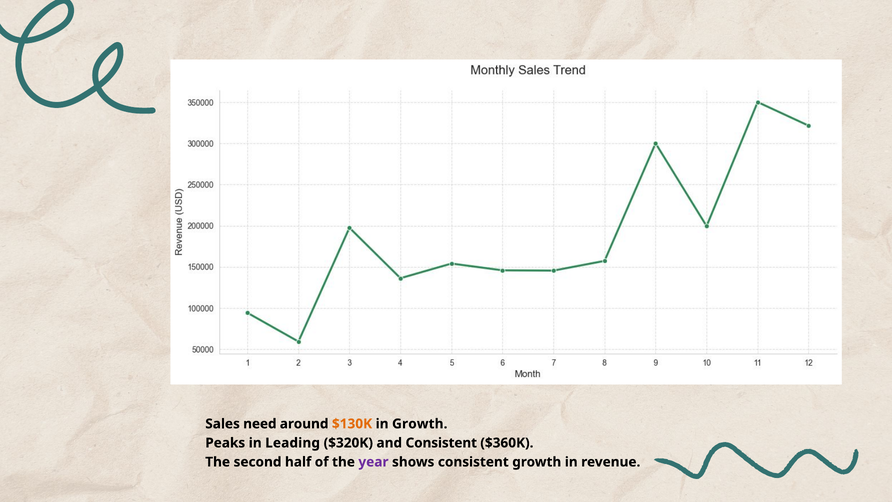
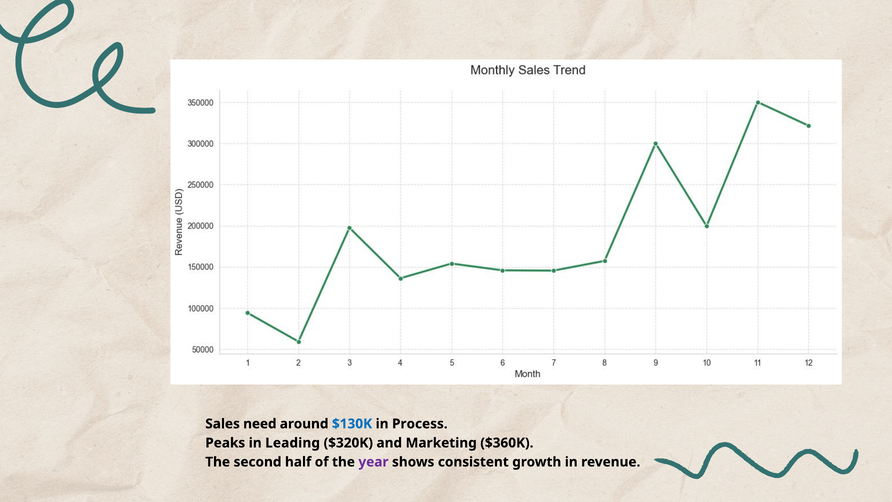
$130K colour: orange -> blue (352, 424)
in Growth: Growth -> Process (420, 424)
and Consistent: Consistent -> Marketing (441, 443)
